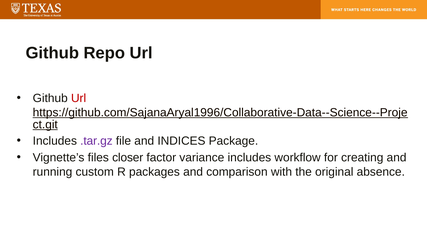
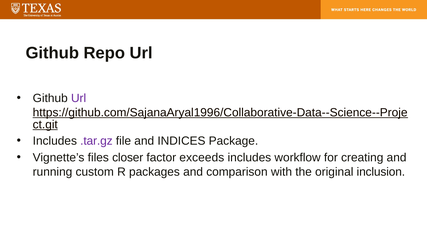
Url colour: red -> purple (79, 98)
variance: variance -> exceeds (202, 158)
absence: absence -> inclusion (381, 172)
